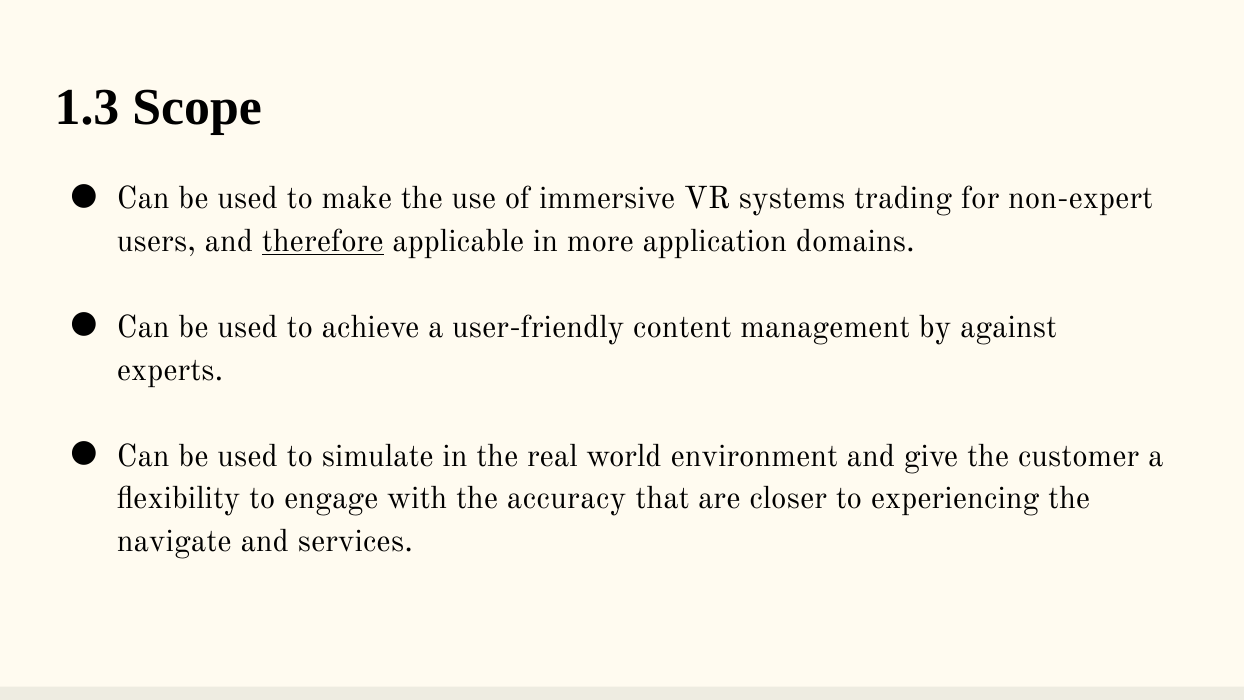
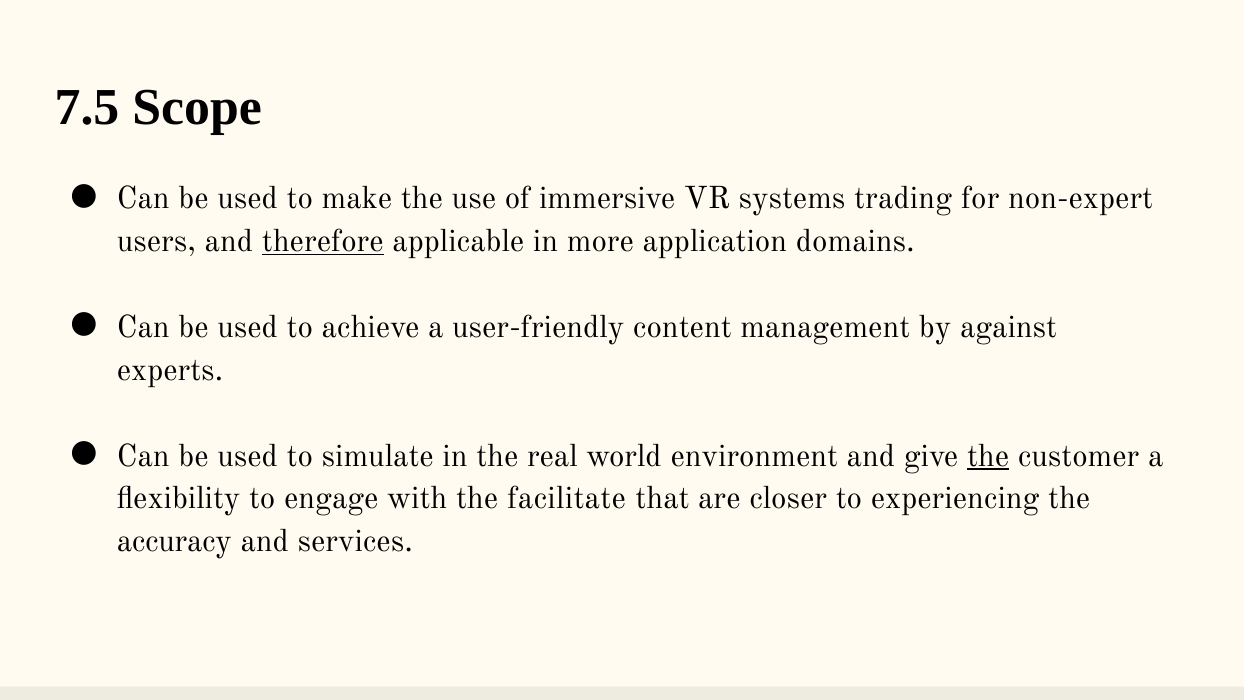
1.3: 1.3 -> 7.5 (87, 108)
the underline: none -> present (988, 456)
accuracy: accuracy -> facilitate (567, 499)
navigate: navigate -> accuracy (174, 541)
